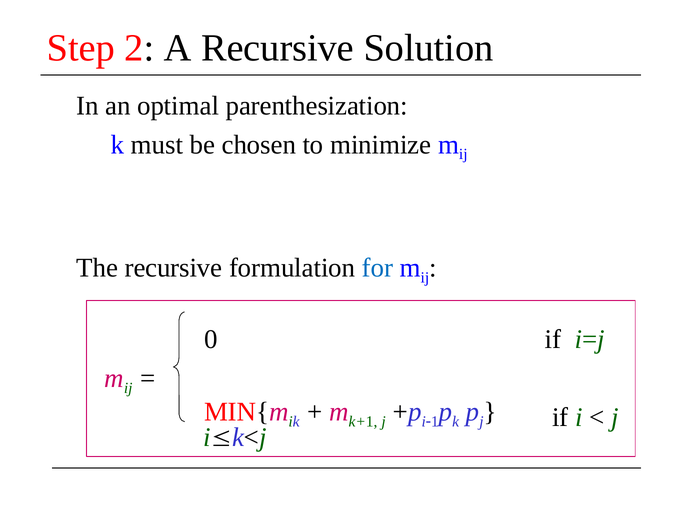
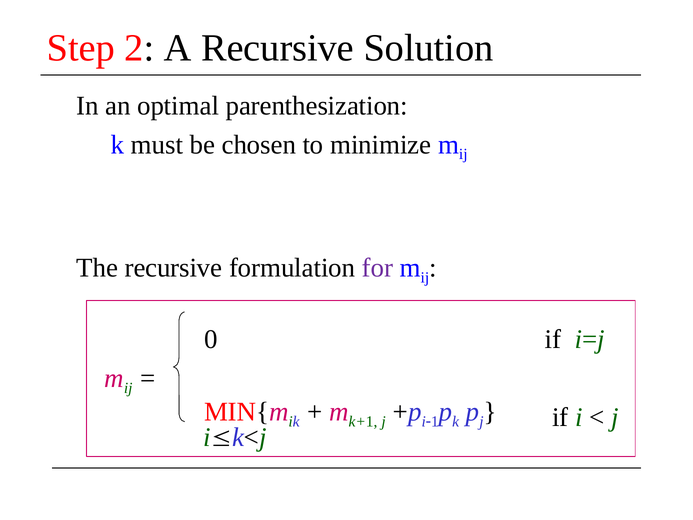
for colour: blue -> purple (378, 268)
